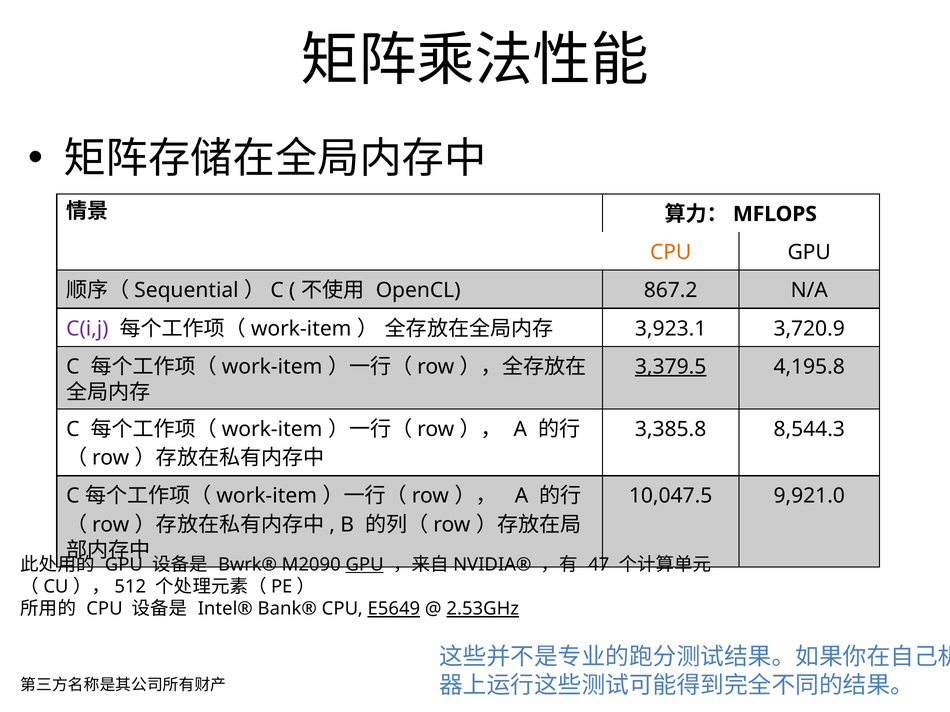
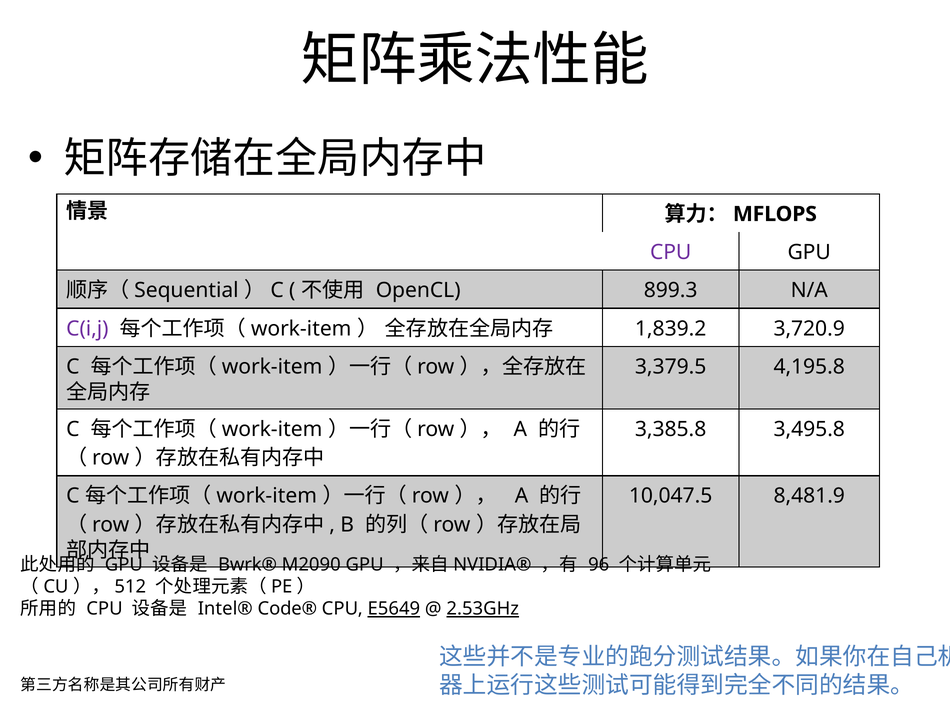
CPU colour: orange -> purple (671, 252)
867.2: 867.2 -> 899.3 (671, 291)
3,923.1: 3,923.1 -> 1,839.2 (671, 329)
3,379.5 underline: present -> none (671, 367)
8,544.3: 8,544.3 -> 3,495.8 (809, 430)
9,921.0: 9,921.0 -> 8,481.9 (809, 496)
GPU underline: present -> none (365, 565)
47: 47 -> 96 (599, 565)
Bank®: Bank® -> Code® (287, 609)
